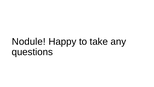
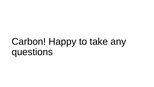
Nodule: Nodule -> Carbon (29, 41)
